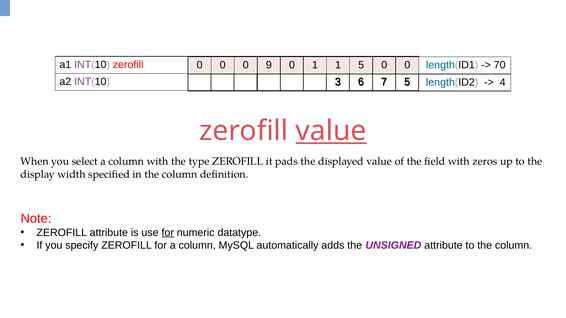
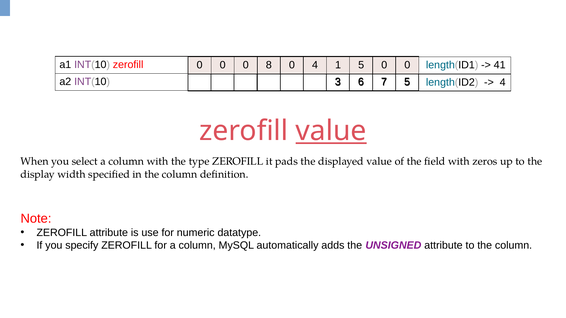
9: 9 -> 8 (269, 65)
0 1: 1 -> 4 (315, 65)
70: 70 -> 41 (500, 65)
for underline: present -> none (168, 233)
